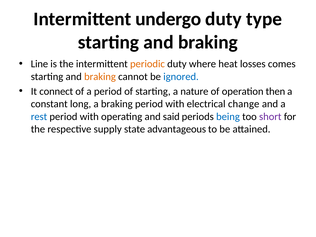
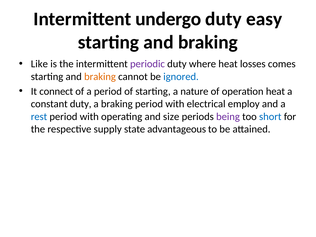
type: type -> easy (264, 19)
Line: Line -> Like (39, 64)
periodic colour: orange -> purple (147, 64)
operation then: then -> heat (275, 91)
constant long: long -> duty (81, 104)
change: change -> employ (244, 104)
said: said -> size (171, 117)
being colour: blue -> purple (228, 117)
short colour: purple -> blue (270, 117)
